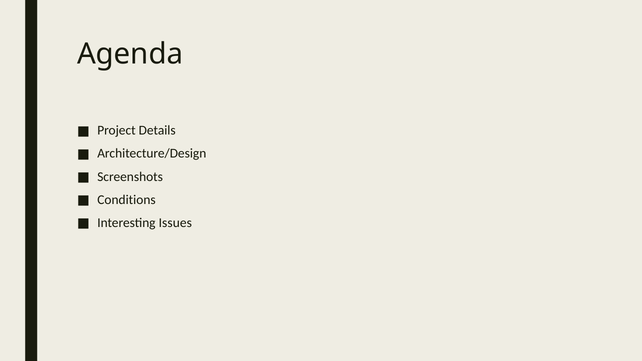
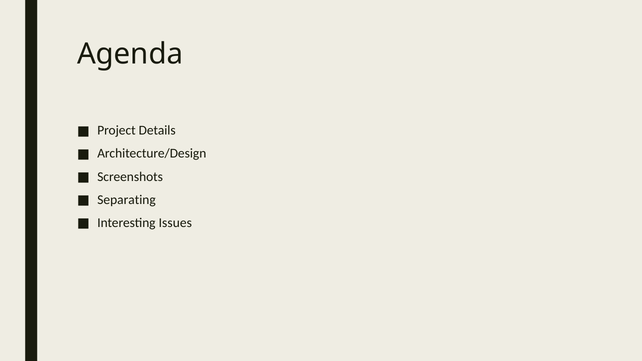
Conditions: Conditions -> Separating (126, 200)
